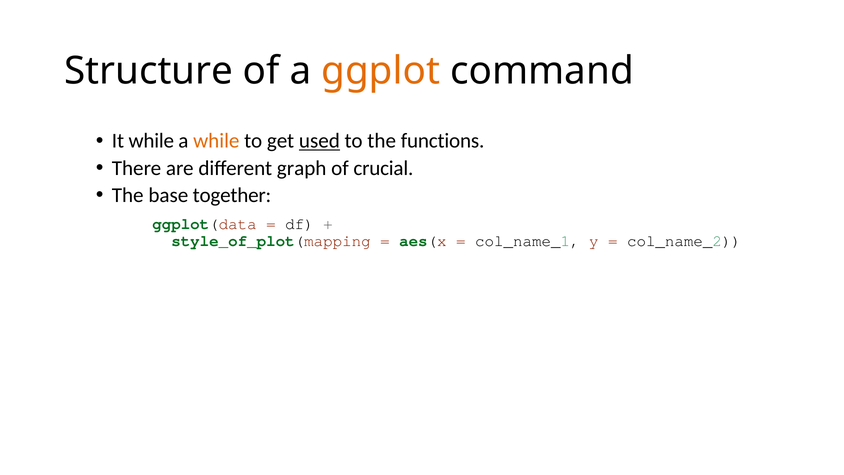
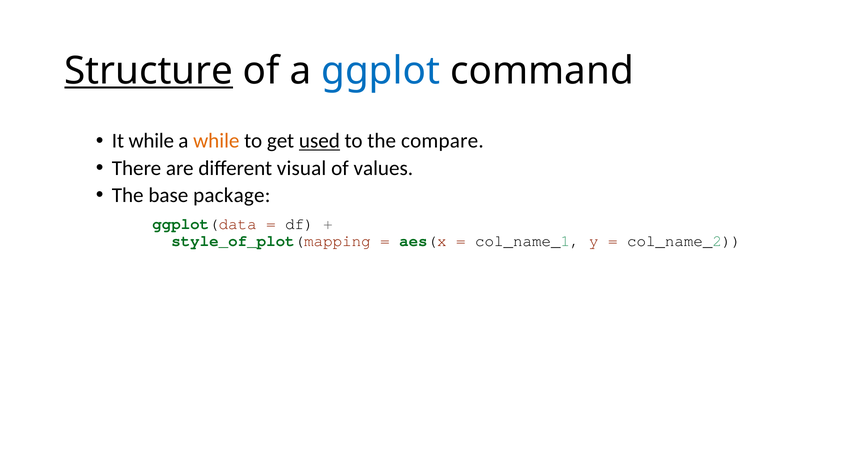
Structure underline: none -> present (149, 71)
ggplot colour: orange -> blue (381, 71)
functions: functions -> compare (442, 141)
graph: graph -> visual (302, 168)
crucial: crucial -> values (383, 168)
together: together -> package (232, 195)
